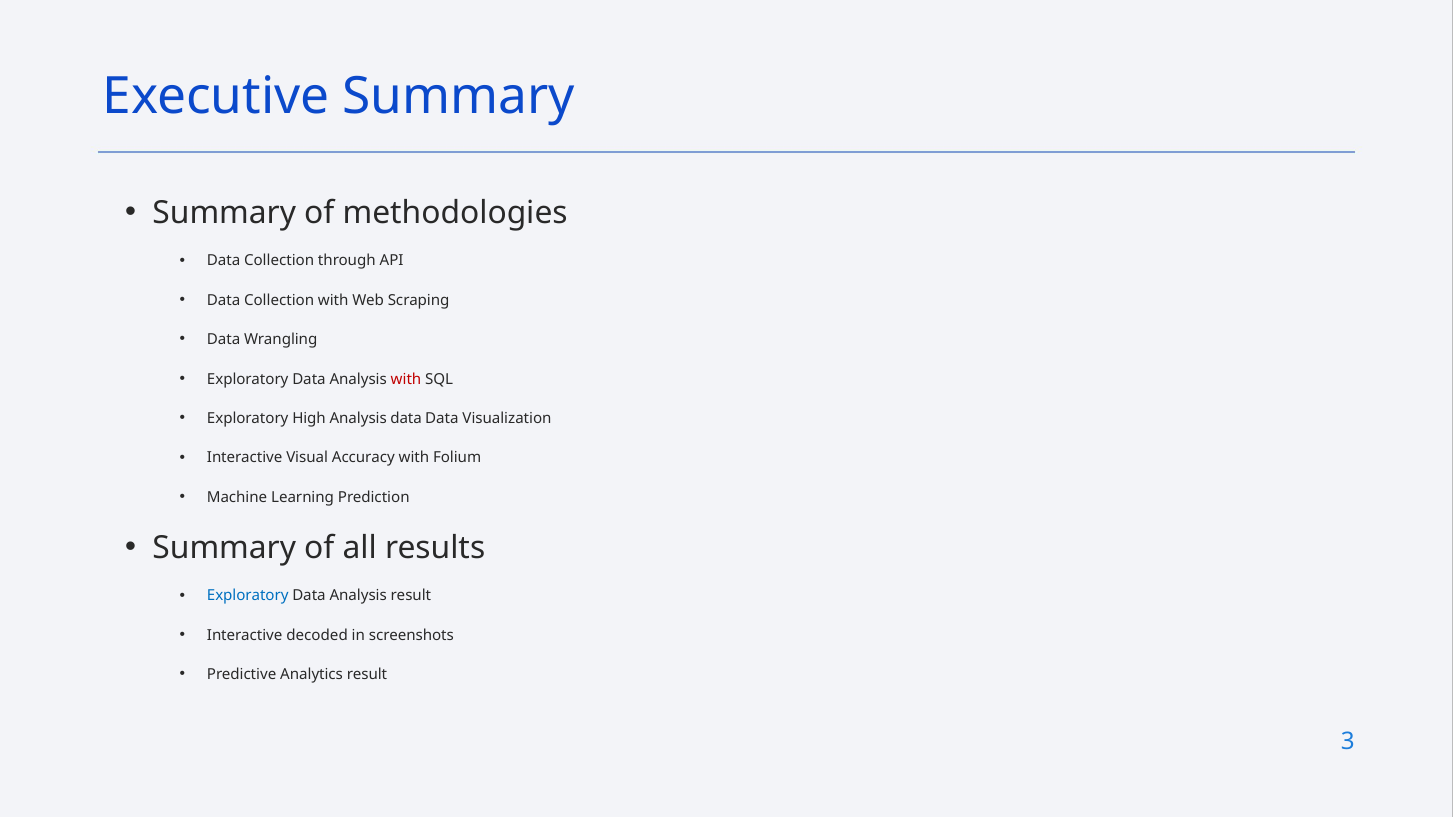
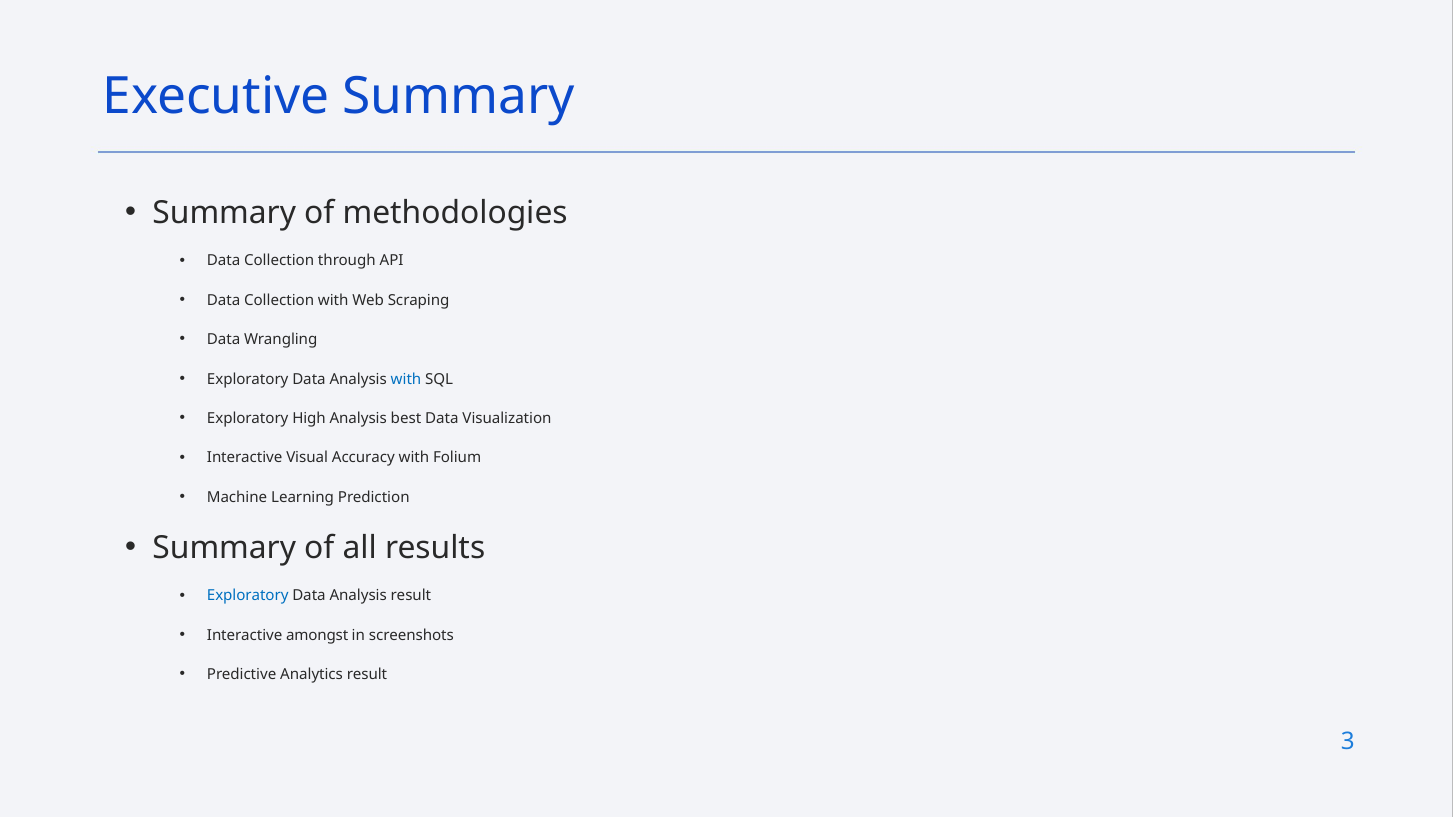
with colour: red -> blue (406, 379)
Analysis data: data -> best (406, 419)
decoded: decoded -> amongst (317, 635)
